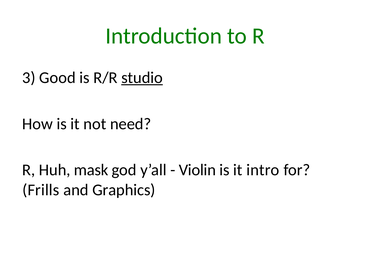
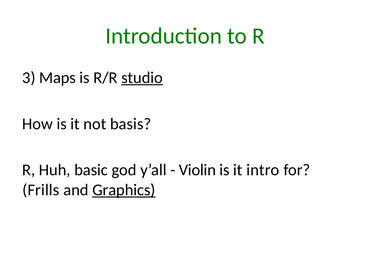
Good: Good -> Maps (58, 78)
need: need -> basis (131, 124)
mask: mask -> basic (91, 170)
Graphics underline: none -> present (124, 189)
